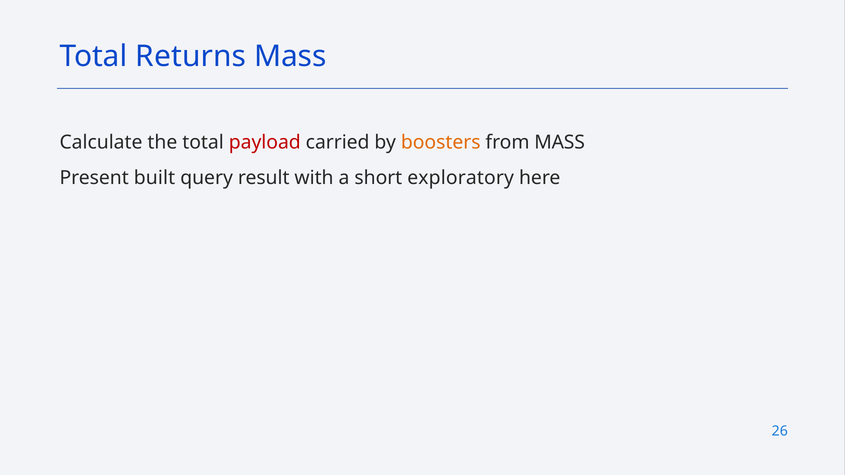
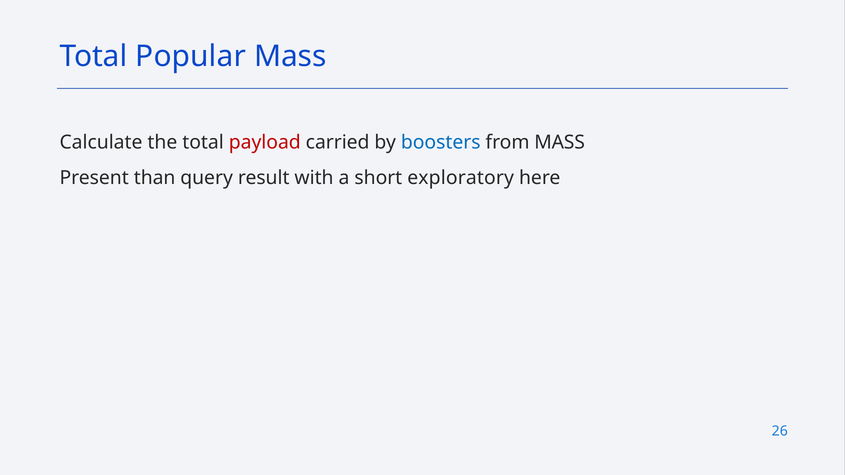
Returns: Returns -> Popular (191, 56)
boosters colour: orange -> blue (441, 143)
built: built -> than (155, 178)
